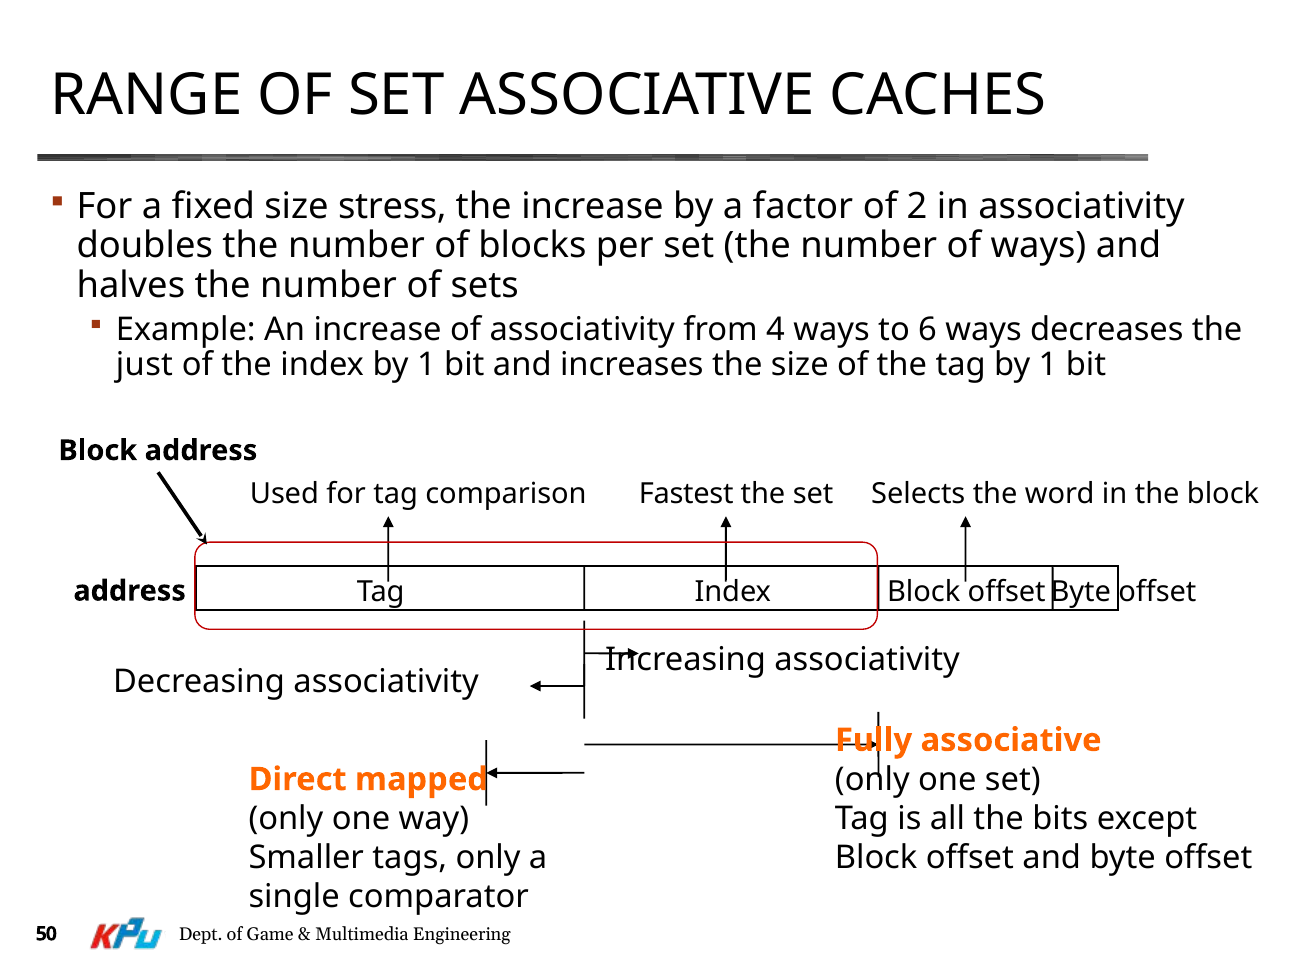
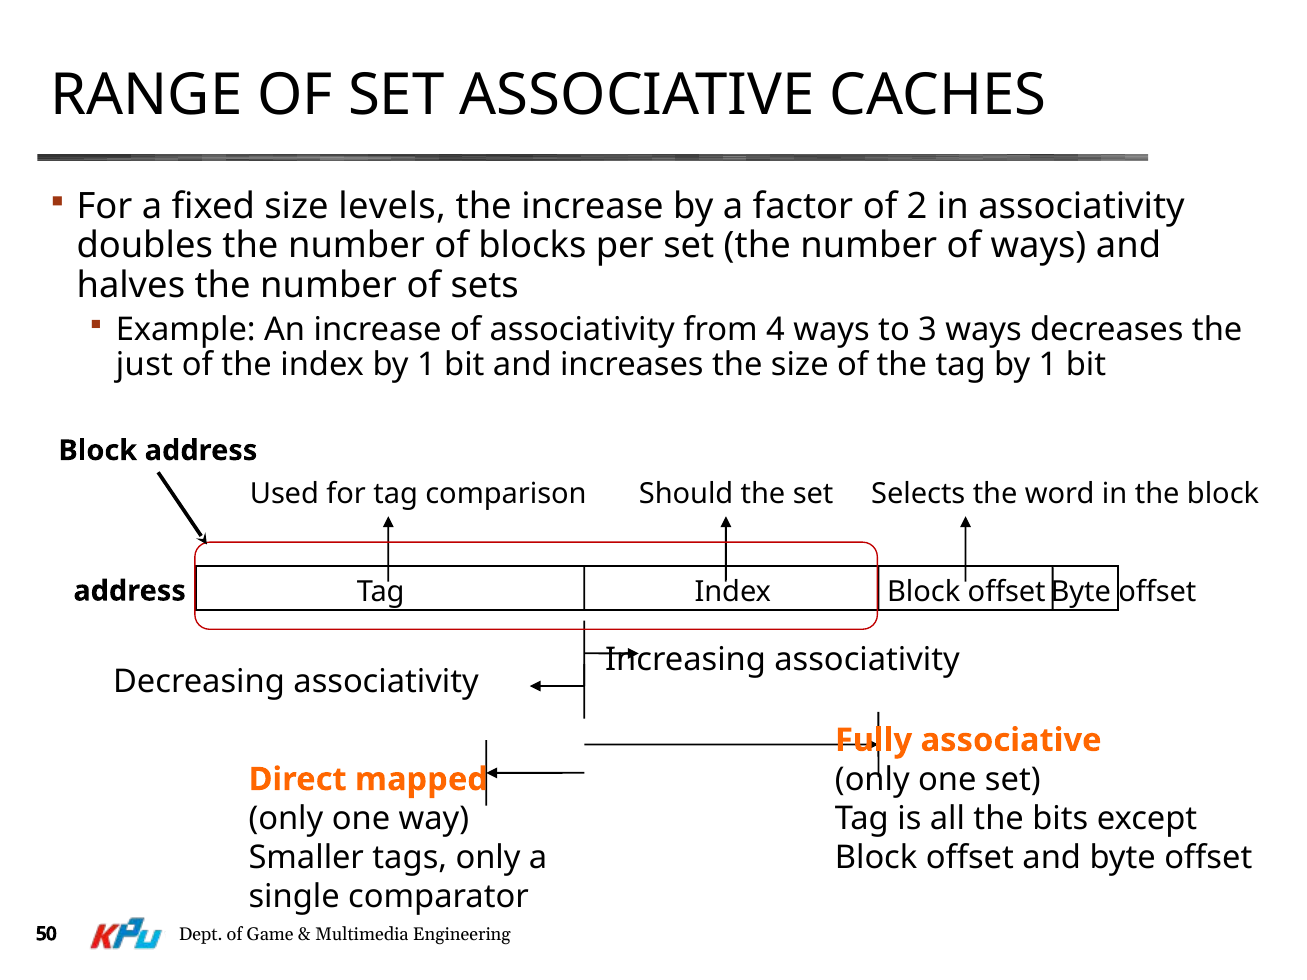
stress: stress -> levels (392, 207)
6: 6 -> 3 (927, 330)
Fastest: Fastest -> Should (686, 494)
